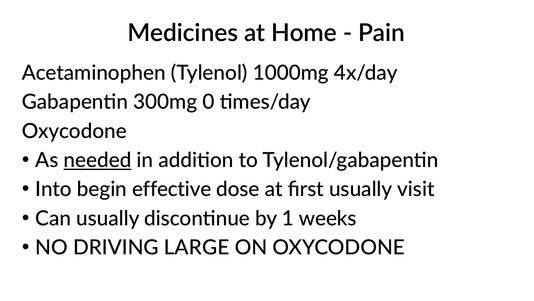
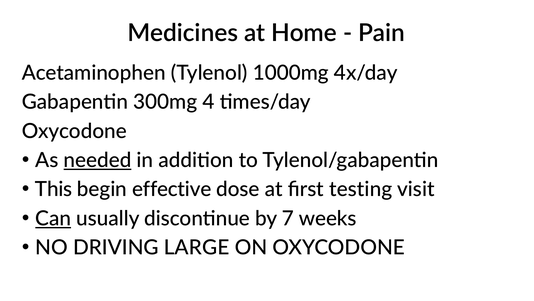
0: 0 -> 4 (208, 102)
Into: Into -> This (54, 189)
first usually: usually -> testing (361, 189)
Can underline: none -> present (53, 218)
1: 1 -> 7 (288, 218)
